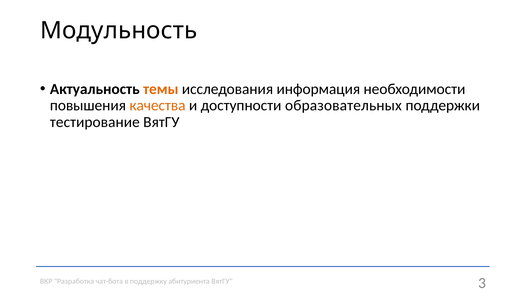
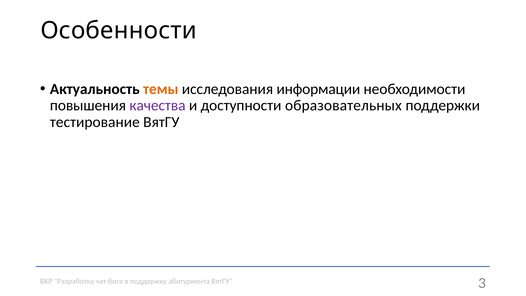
Модульность: Модульность -> Особенности (119, 31)
информация: информация -> информации (318, 89)
качества colour: orange -> purple (158, 105)
